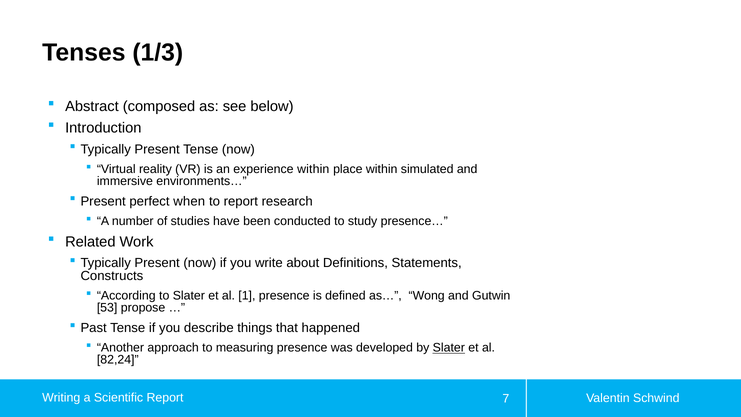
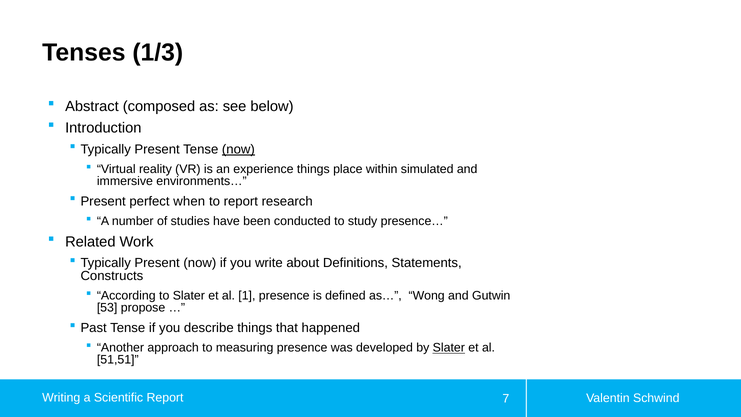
now underline: none -> present (238, 149)
experience within: within -> things (313, 169)
82,24: 82,24 -> 51,51 (118, 360)
